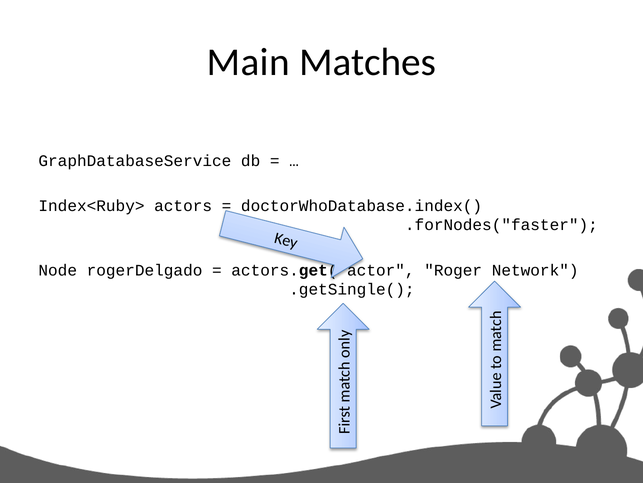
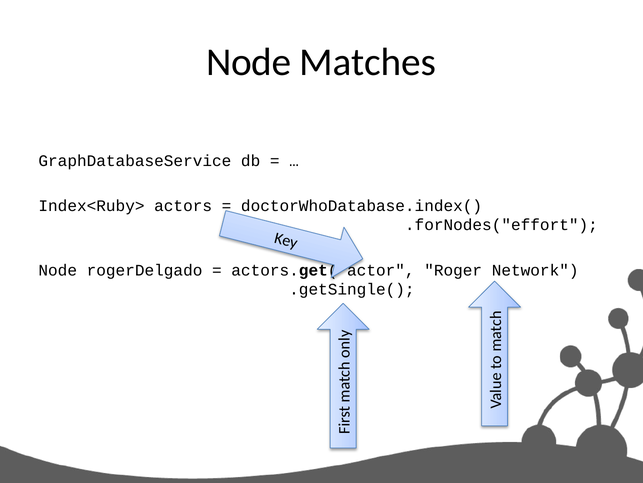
Main: Main -> Node (249, 62)
.forNodes("faster: .forNodes("faster -> .forNodes("effort (501, 225)
